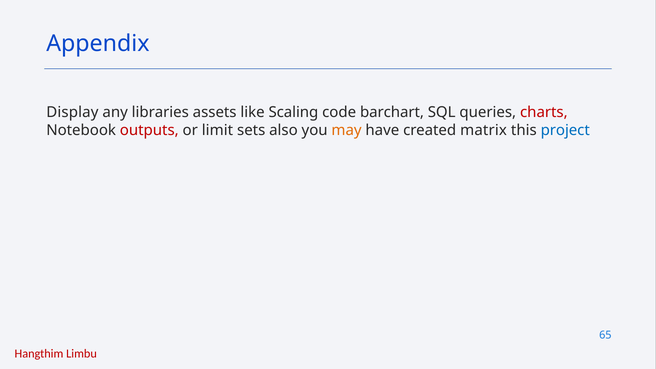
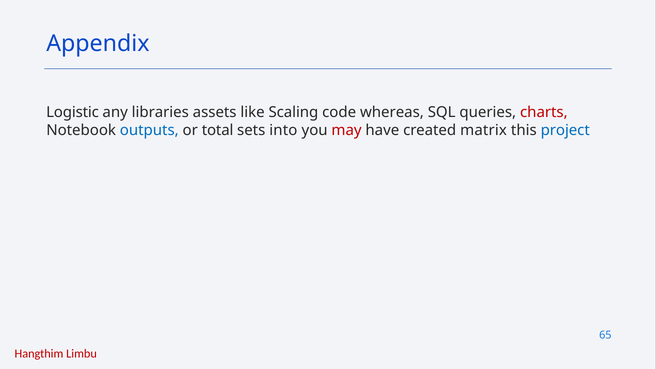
Display: Display -> Logistic (73, 113)
barchart: barchart -> whereas (392, 113)
outputs colour: red -> blue (149, 131)
limit: limit -> total (218, 131)
also: also -> into (283, 131)
may colour: orange -> red (347, 131)
